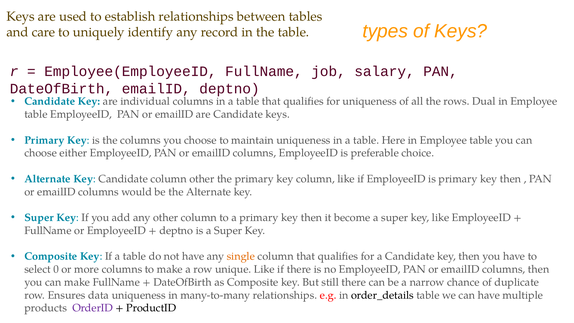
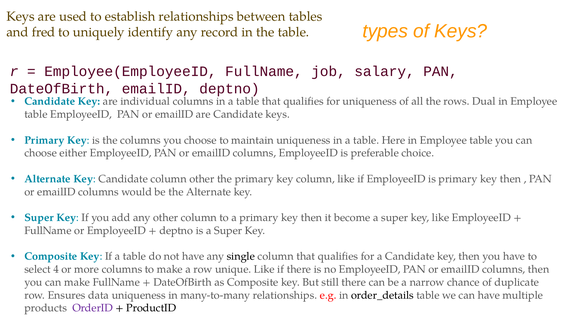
care: care -> fred (44, 32)
single colour: orange -> black (241, 256)
0: 0 -> 4 (56, 269)
